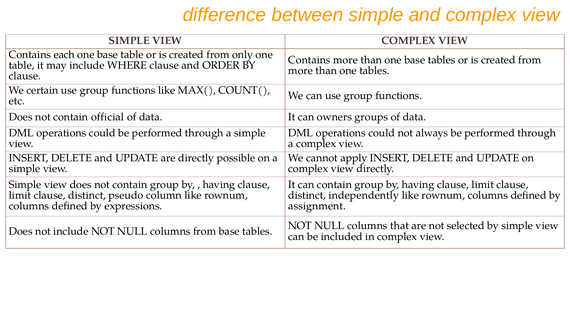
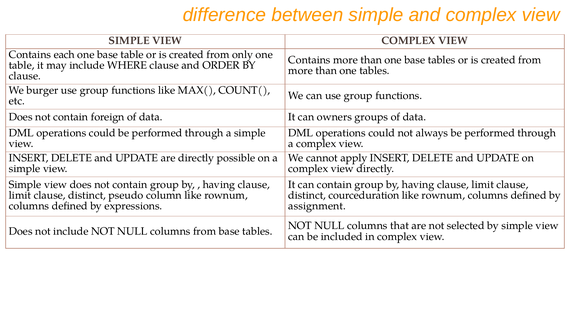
certain: certain -> burger (42, 90)
official: official -> foreign (108, 117)
independently: independently -> courceduration (364, 196)
